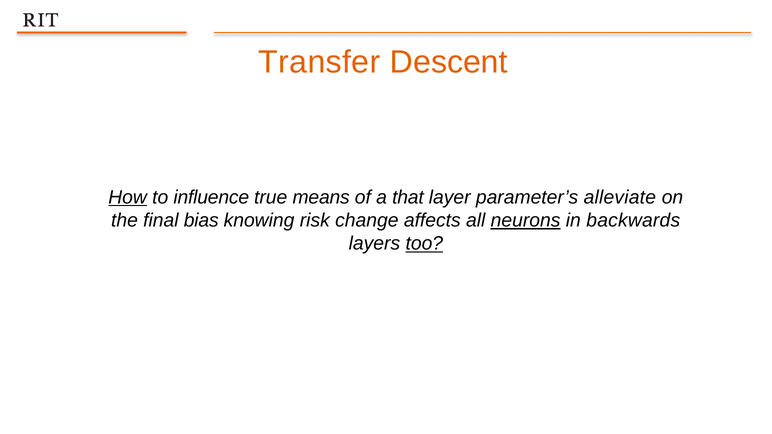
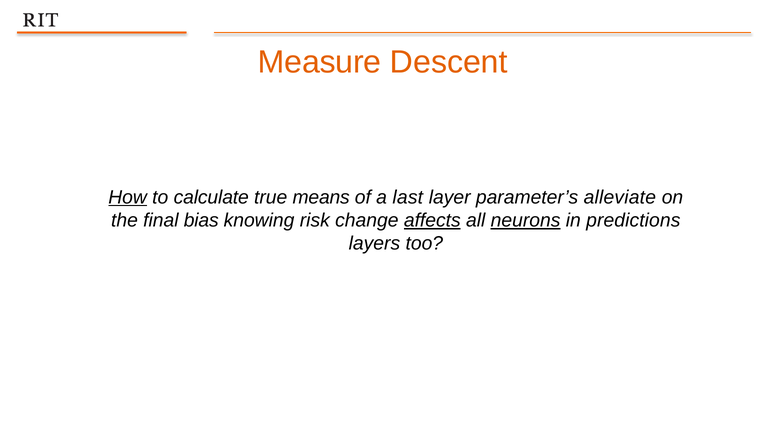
Transfer: Transfer -> Measure (320, 62)
influence: influence -> calculate (211, 197)
that: that -> last (408, 197)
affects underline: none -> present (432, 221)
backwards: backwards -> predictions (633, 221)
too underline: present -> none (424, 244)
